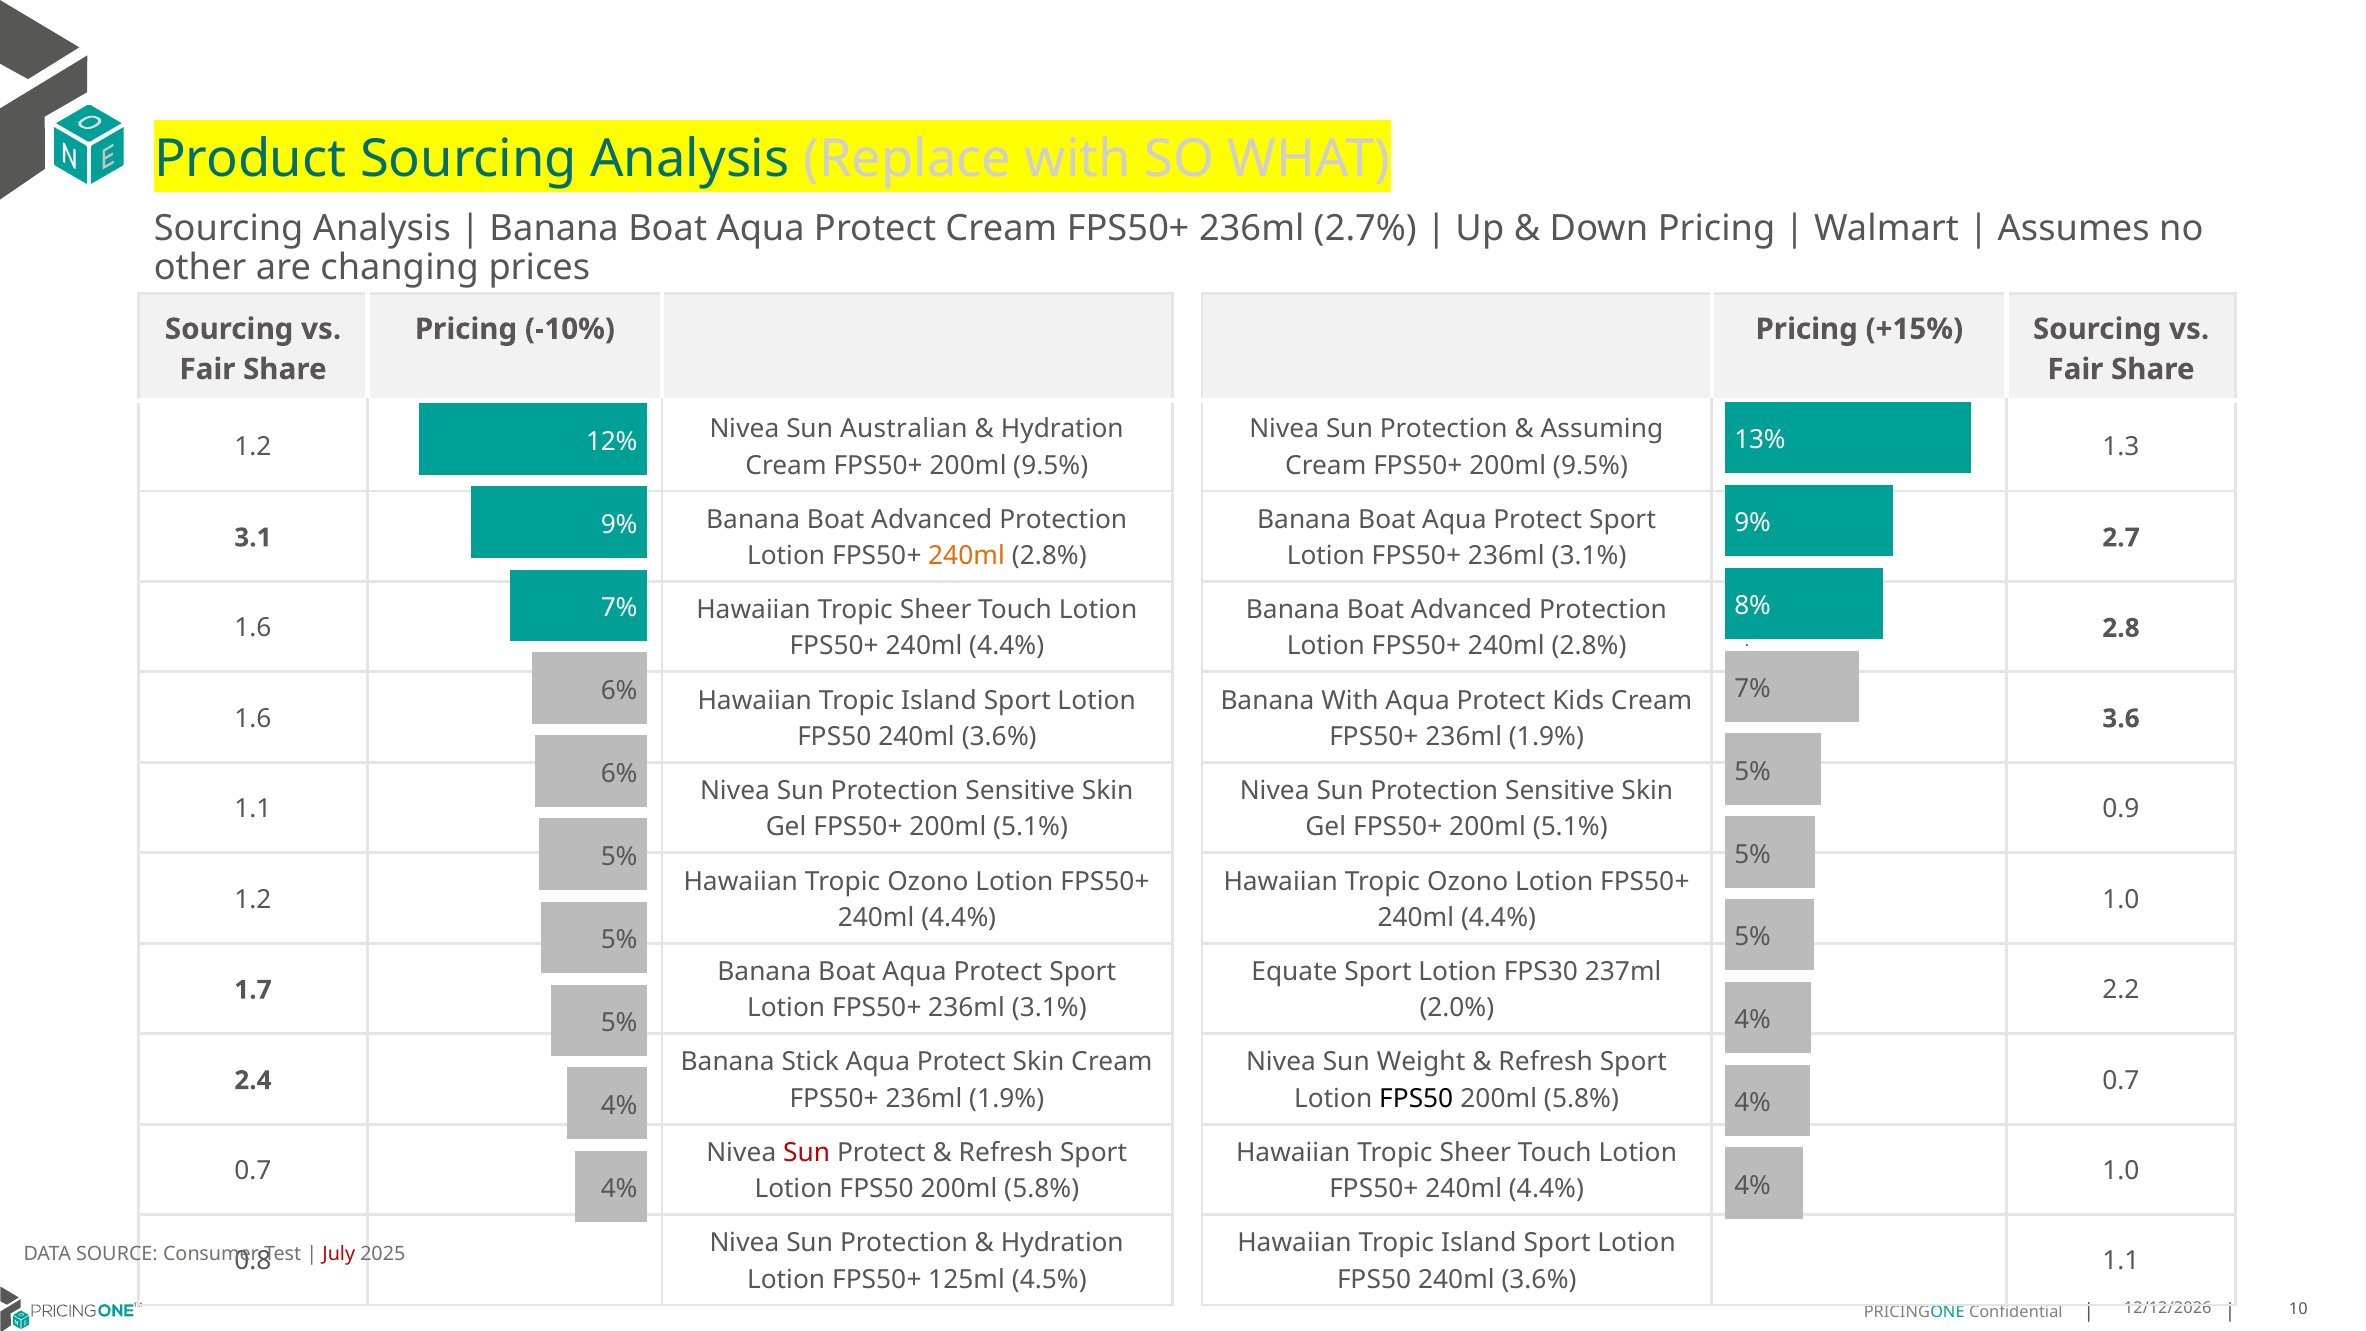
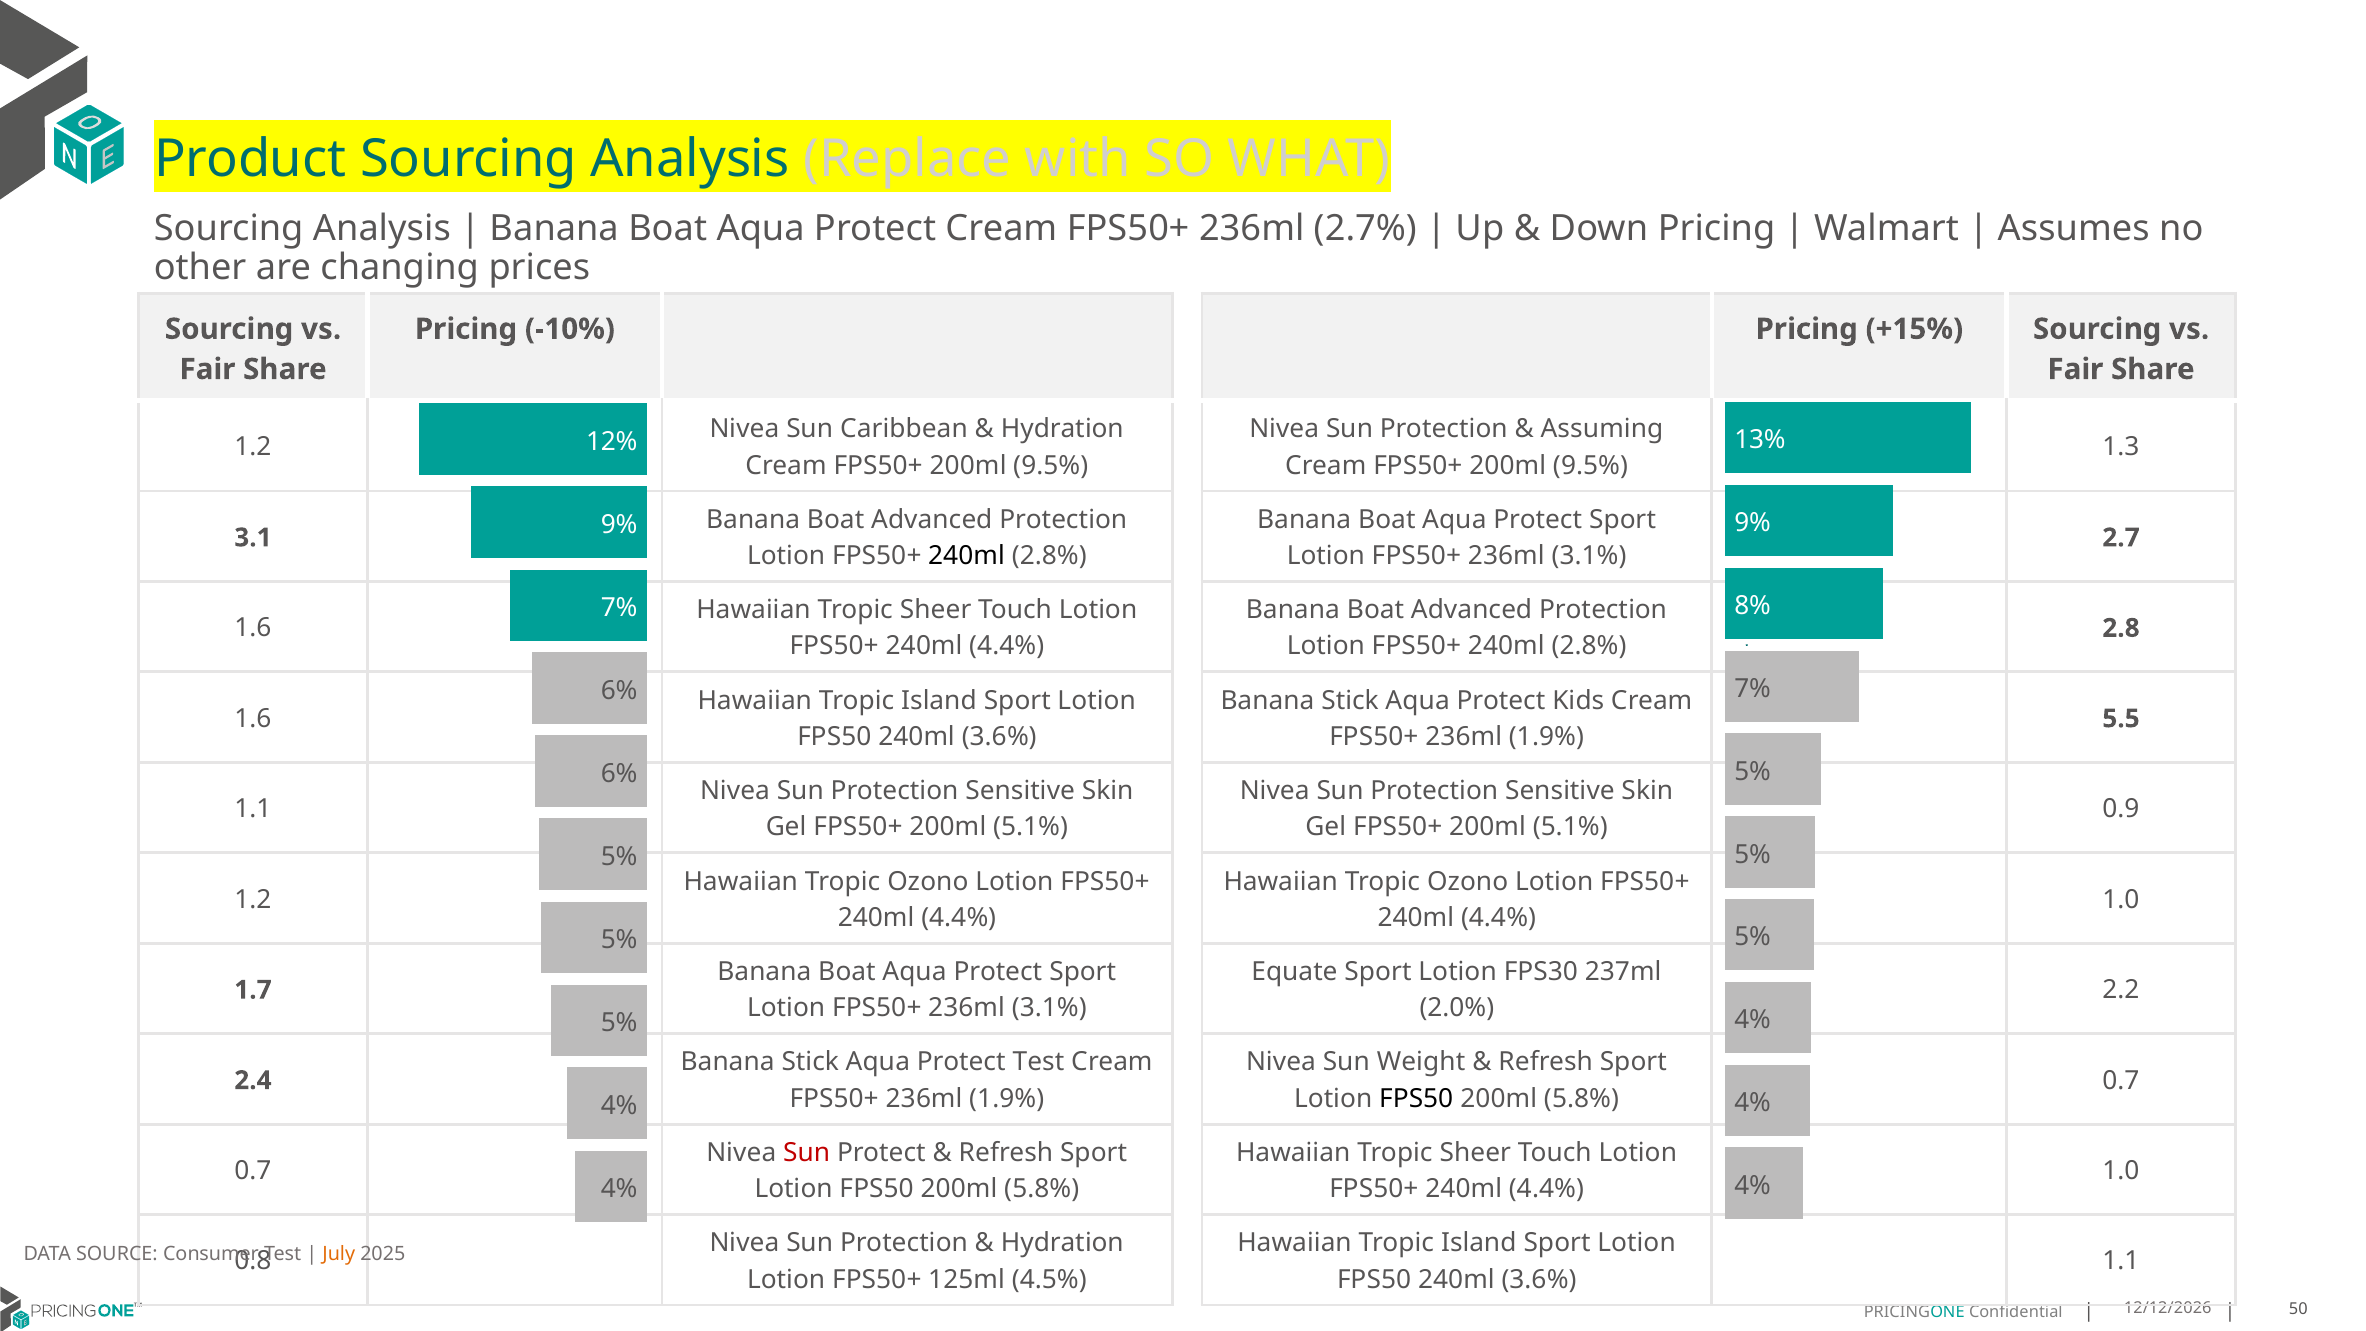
Australian: Australian -> Caribbean (904, 429)
240ml colour: orange -> black (967, 556)
With: With -> Stick (1350, 700)
3.6: 3.6 -> 5.5 (2121, 719)
Protect Skin: Skin -> Test (1038, 1062)
July colour: red -> orange (339, 1254)
10: 10 -> 50 (2298, 1309)
